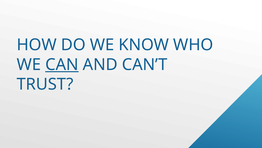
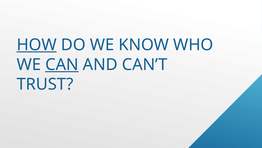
HOW underline: none -> present (37, 45)
